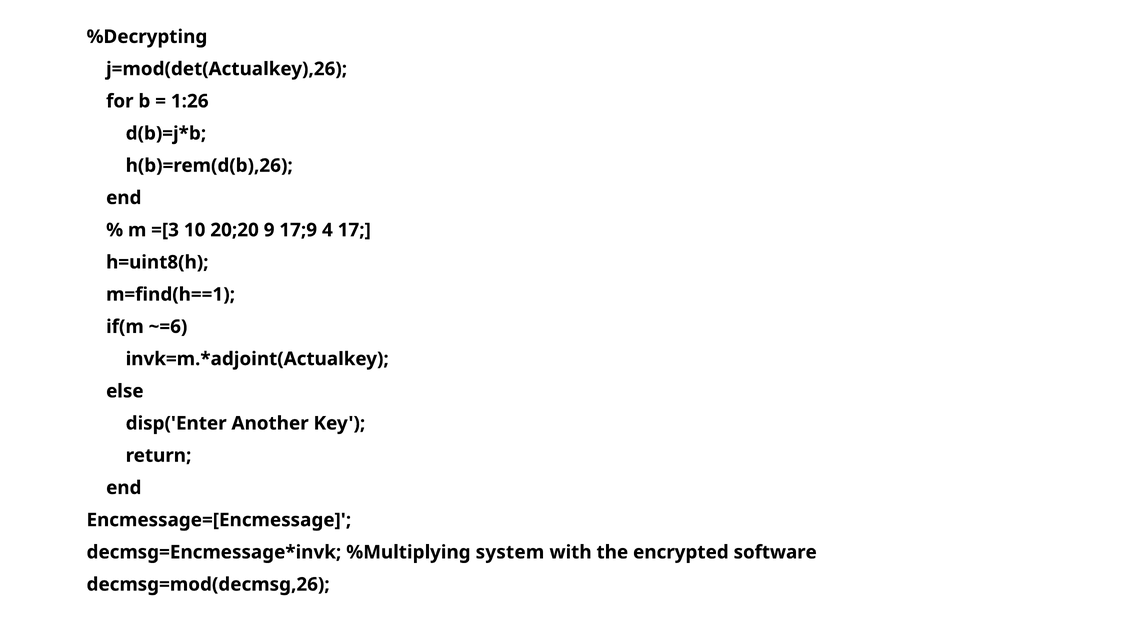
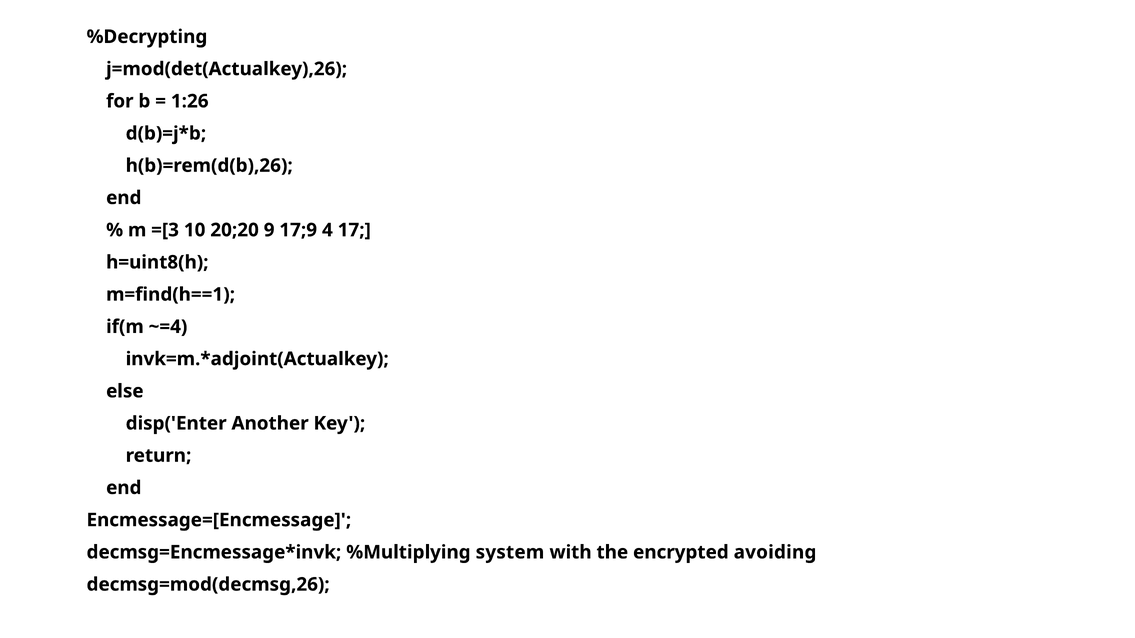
~=6: ~=6 -> ~=4 (168, 327)
software: software -> avoiding (775, 553)
